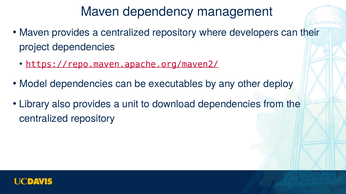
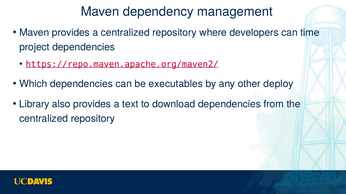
their: their -> time (310, 33)
Model: Model -> Which (33, 84)
unit: unit -> text (130, 104)
